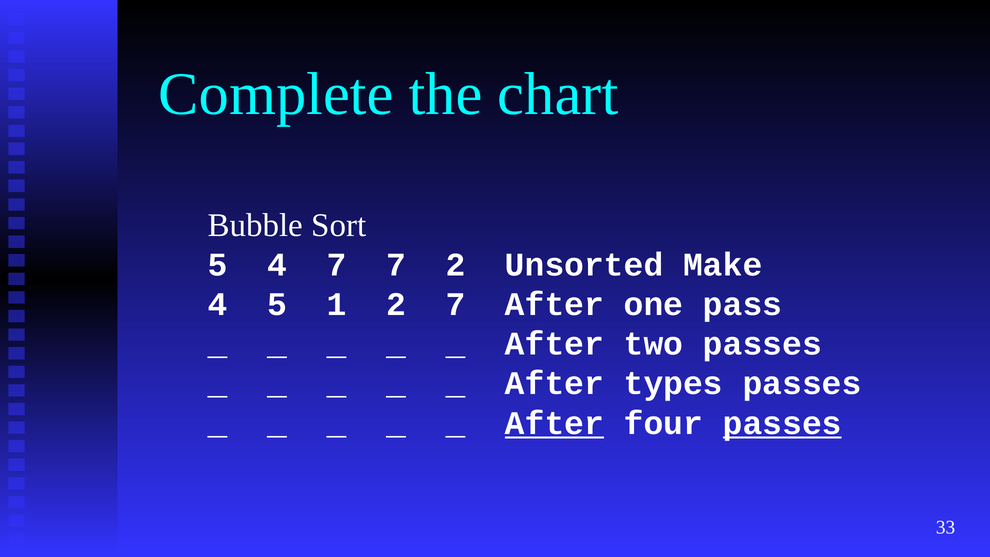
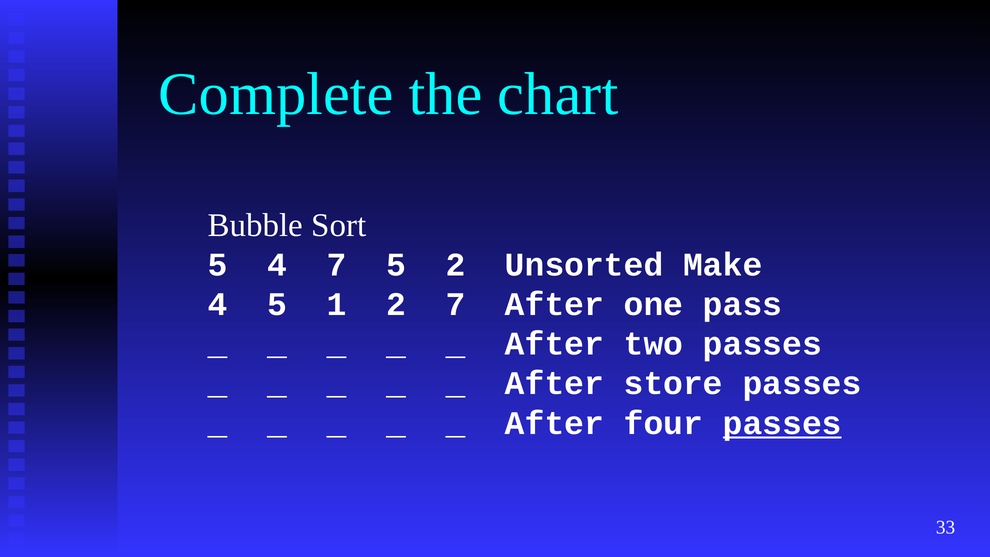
7 7: 7 -> 5 (396, 265)
types: types -> store (673, 383)
After underline: present -> none (554, 423)
